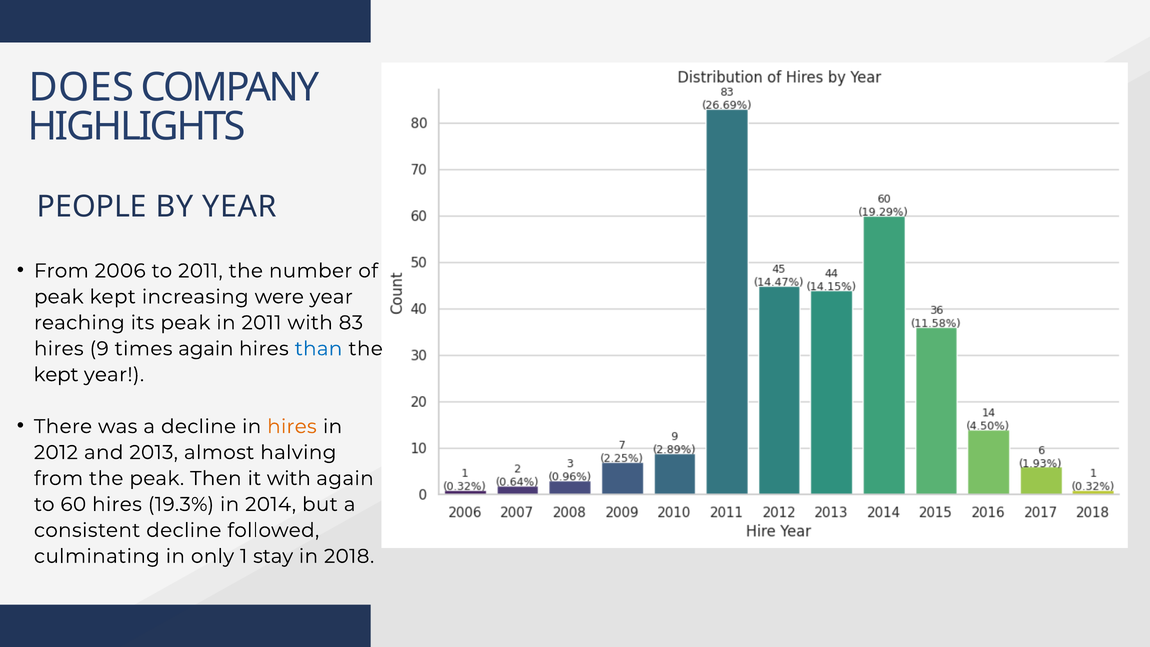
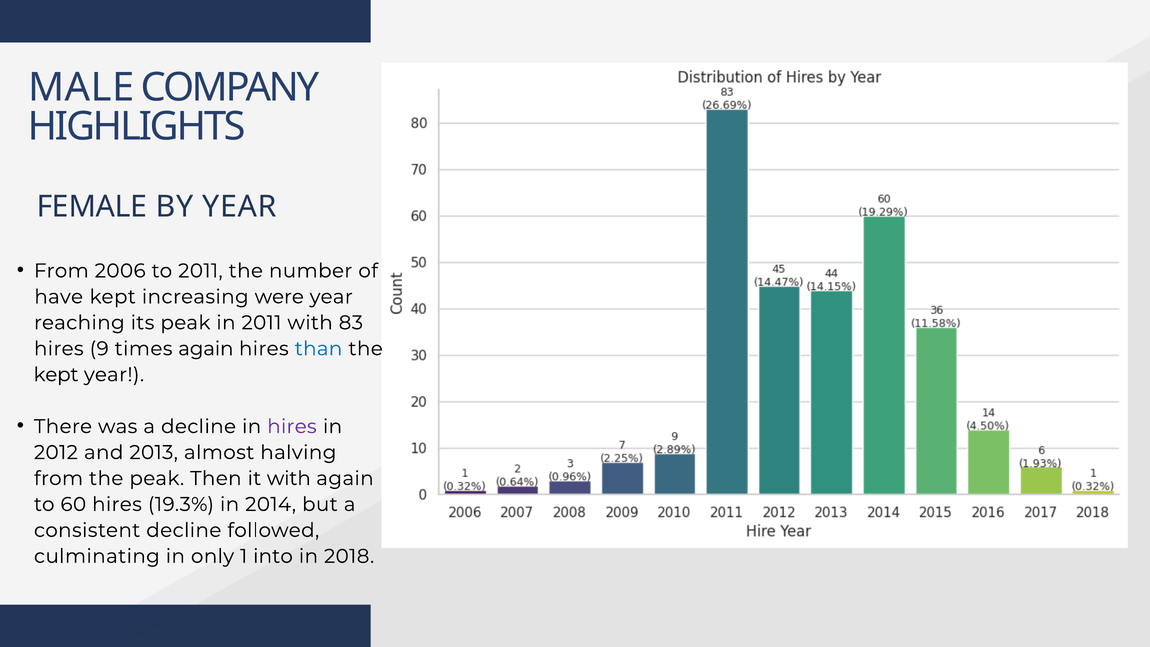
DOES: DOES -> MALE (81, 87)
PEOPLE: PEOPLE -> FEMALE (92, 207)
peak: peak -> have (59, 297)
hires colour: orange -> purple (292, 426)
stay: stay -> into (273, 556)
